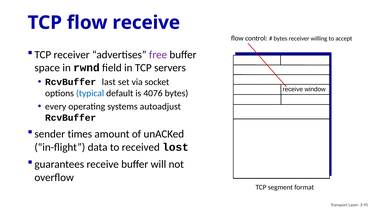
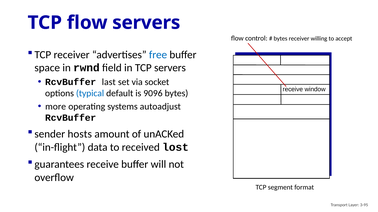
flow receive: receive -> servers (146, 23)
free colour: purple -> blue (158, 55)
4076: 4076 -> 9096 (153, 94)
every: every -> more (56, 107)
times: times -> hosts (80, 134)
